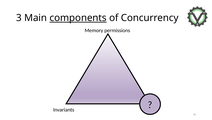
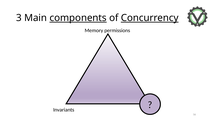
Concurrency underline: none -> present (150, 18)
